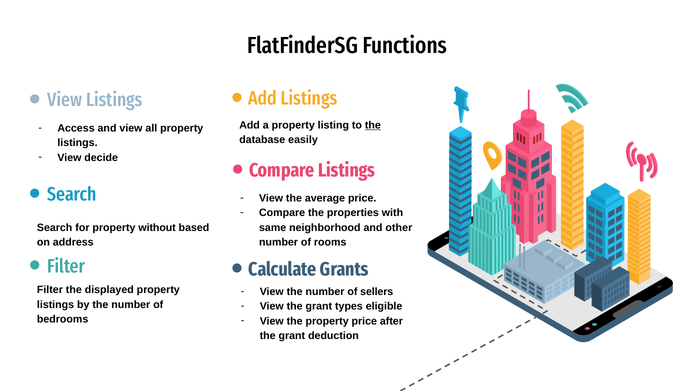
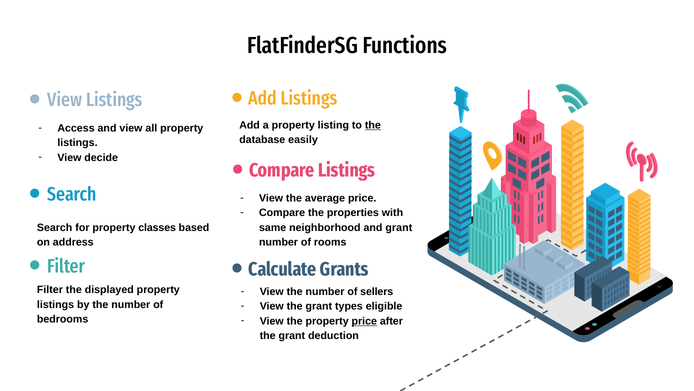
and other: other -> grant (399, 227)
without: without -> classes (157, 227)
price underline: none -> present (364, 321)
